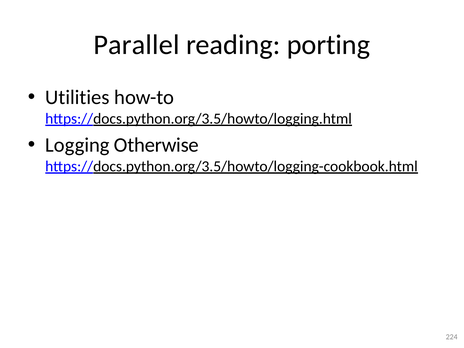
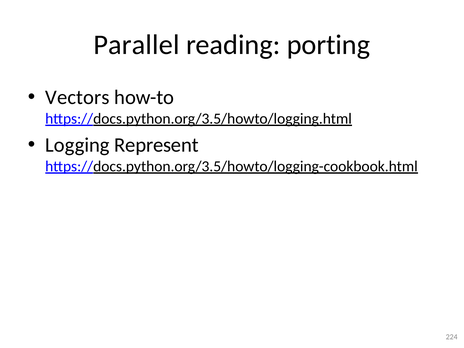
Utilities: Utilities -> Vectors (77, 97)
Otherwise: Otherwise -> Represent (156, 145)
